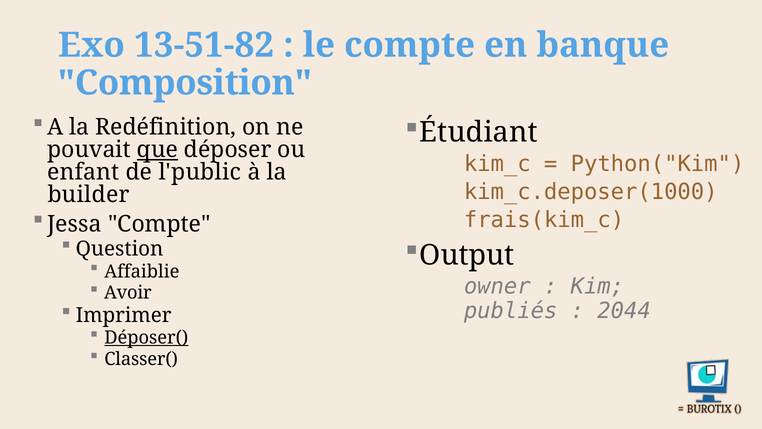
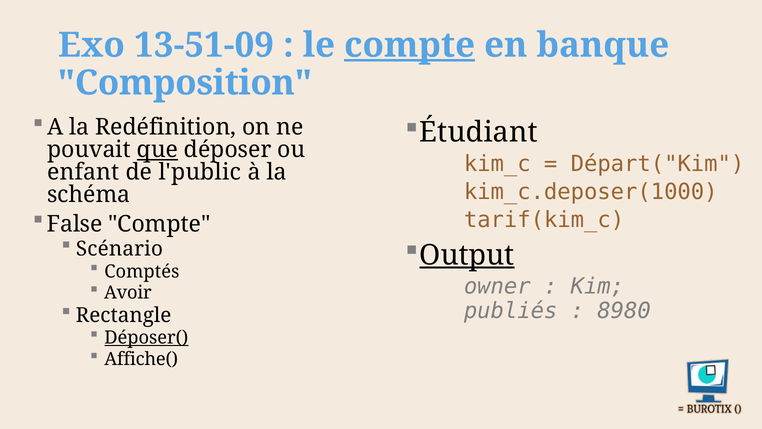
13-51-82: 13-51-82 -> 13-51-09 (204, 45)
compte underline: none -> present (410, 45)
Python("Kim: Python("Kim -> Départ("Kim (657, 164)
builder: builder -> schéma (89, 194)
frais(kim_c: frais(kim_c -> tarif(kim_c (544, 220)
Jessa: Jessa -> False (75, 224)
Question: Question -> Scénario (119, 249)
Output underline: none -> present (467, 255)
Affaiblie: Affaiblie -> Comptés (142, 271)
2044: 2044 -> 8980 (624, 310)
Imprimer: Imprimer -> Rectangle (124, 315)
Classer(: Classer( -> Affiche( (141, 359)
